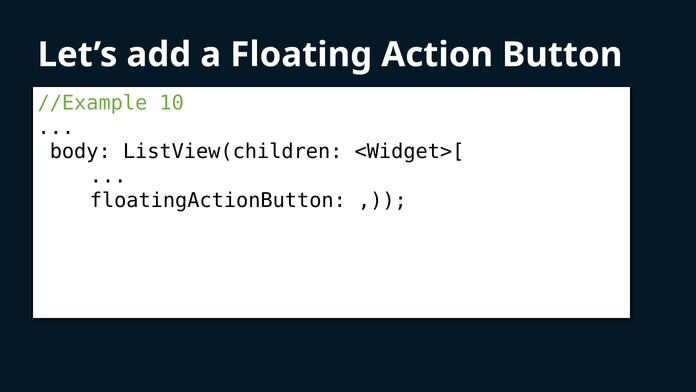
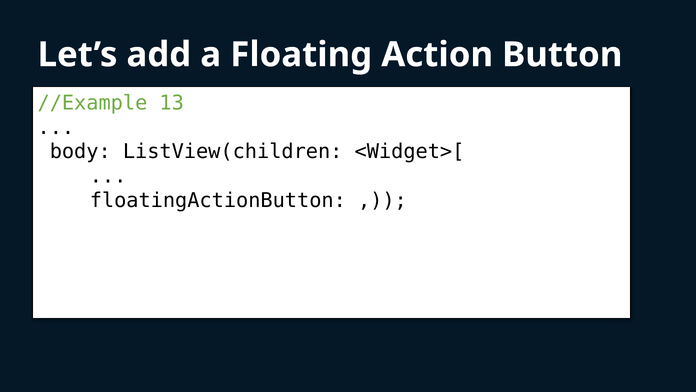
10: 10 -> 13 (172, 103)
